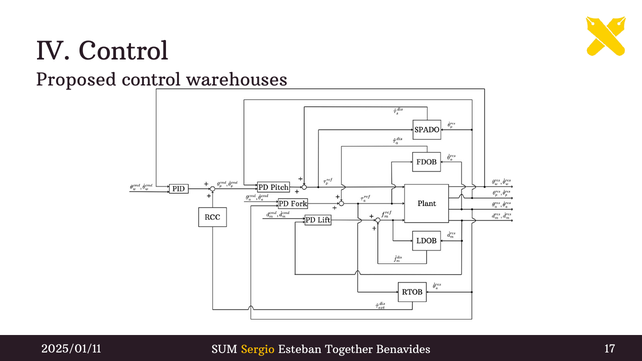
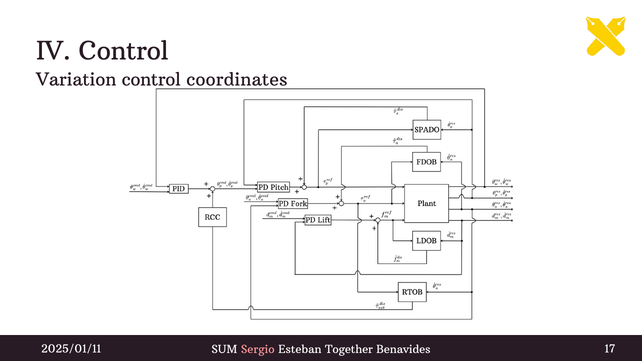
Proposed: Proposed -> Variation (76, 80)
warehouses: warehouses -> coordinates (237, 80)
Sergio colour: yellow -> pink (258, 350)
